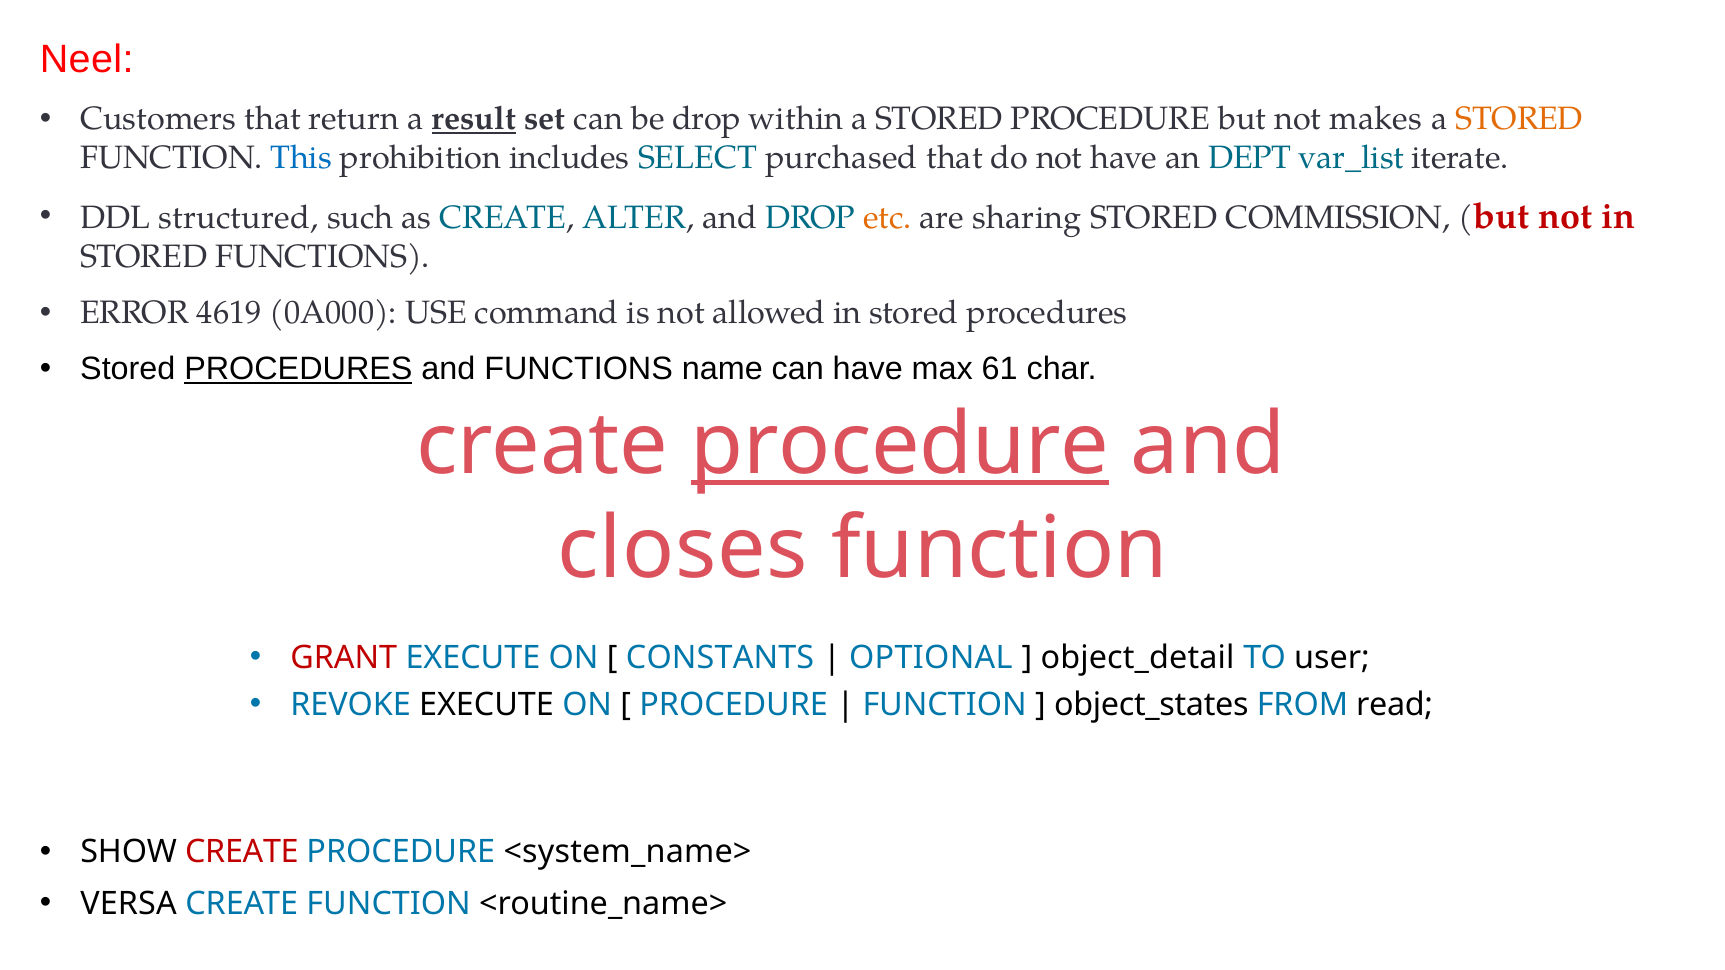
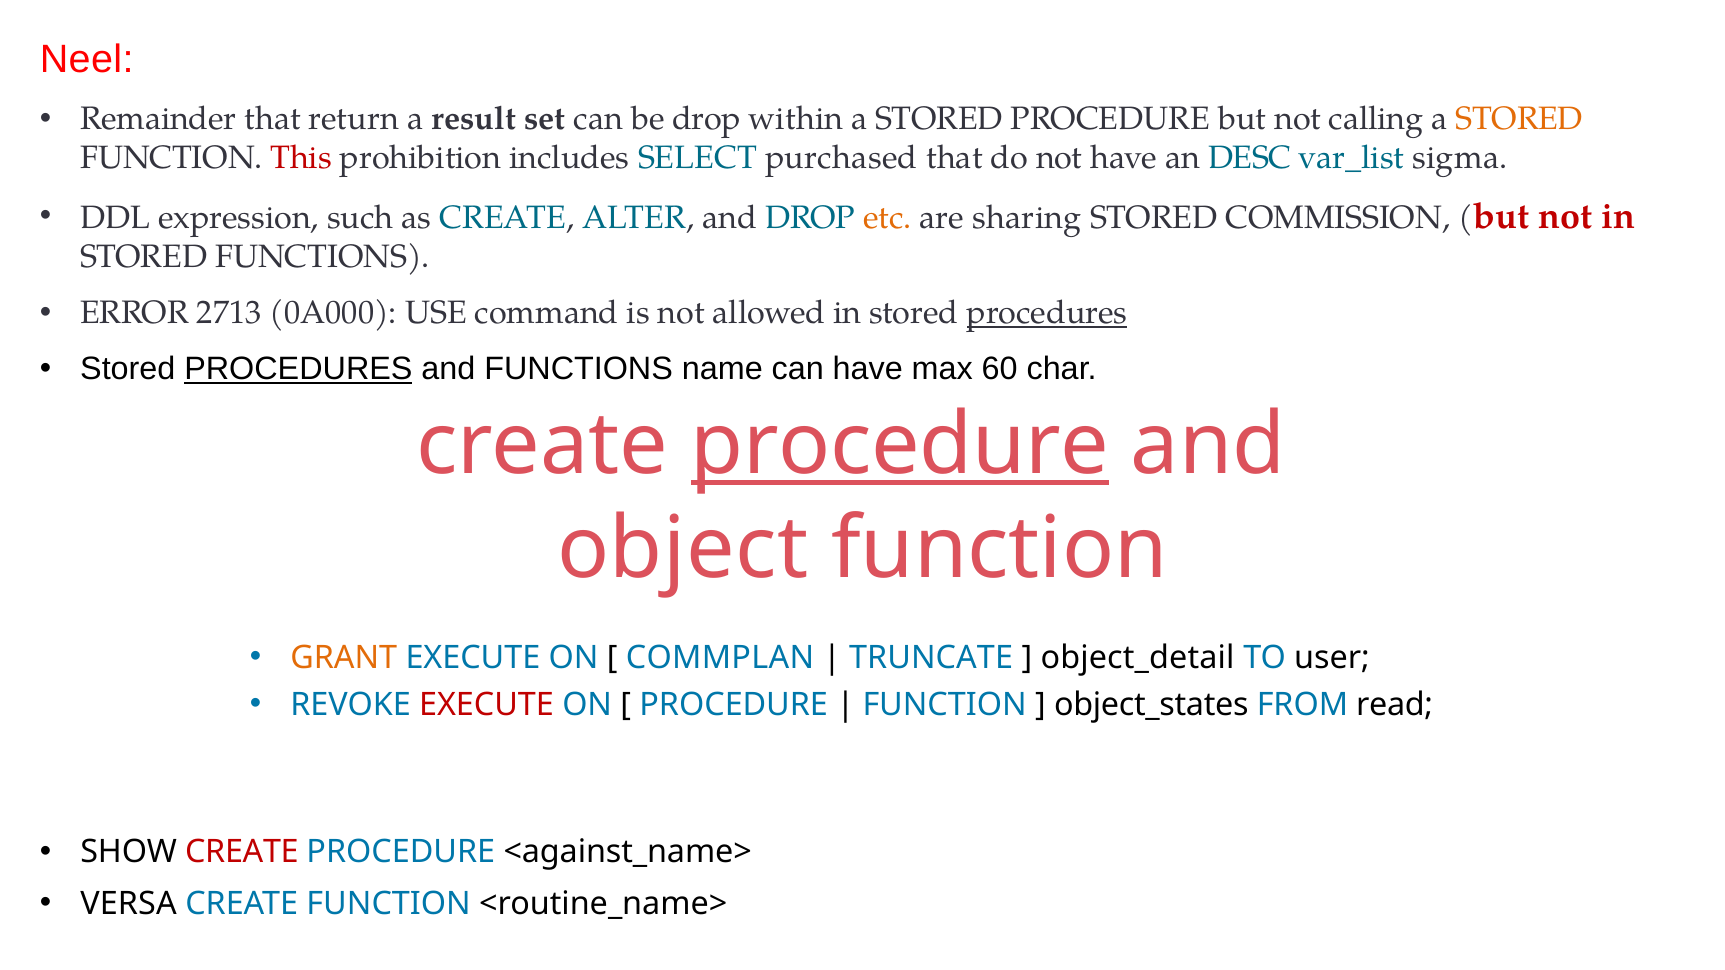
Customers: Customers -> Remainder (158, 119)
result underline: present -> none (474, 119)
makes: makes -> calling (1376, 119)
This colour: blue -> red (301, 158)
DEPT: DEPT -> DESC (1250, 158)
iterate: iterate -> sigma (1460, 158)
structured: structured -> expression (239, 218)
4619: 4619 -> 2713 (229, 313)
procedures underline: none -> present (1047, 313)
61: 61 -> 60 (1000, 369)
closes: closes -> object (683, 549)
GRANT colour: red -> orange (344, 658)
CONSTANTS: CONSTANTS -> COMMPLAN (720, 658)
OPTIONAL: OPTIONAL -> TRUNCATE (931, 658)
EXECUTE colour: black -> red (486, 705)
<system_name>: <system_name> -> <against_name> (628, 853)
